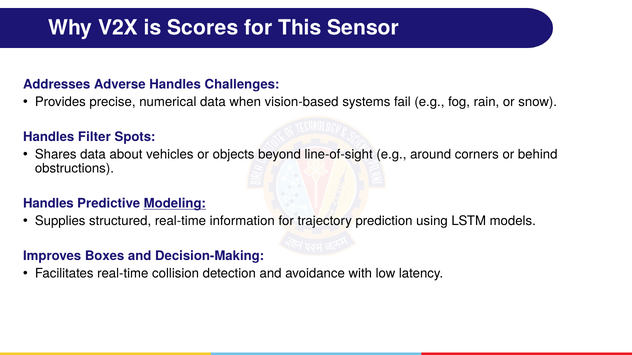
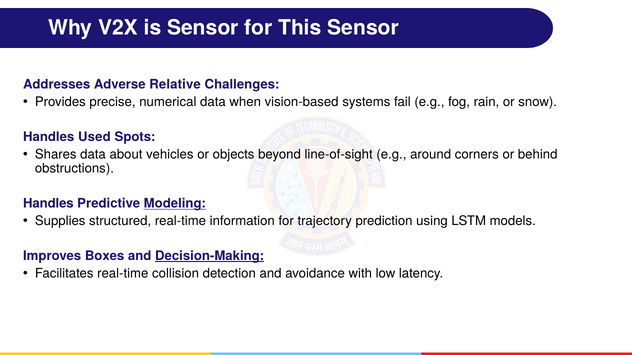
is Scores: Scores -> Sensor (203, 28)
Adverse Handles: Handles -> Relative (175, 85)
Filter: Filter -> Used (94, 137)
Decision-Making underline: none -> present (210, 256)
